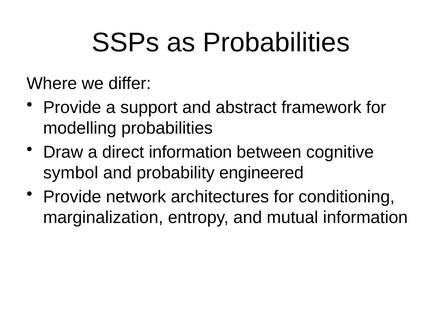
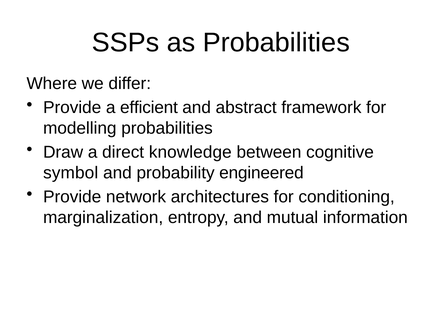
support: support -> efficient (149, 108)
direct information: information -> knowledge (190, 153)
